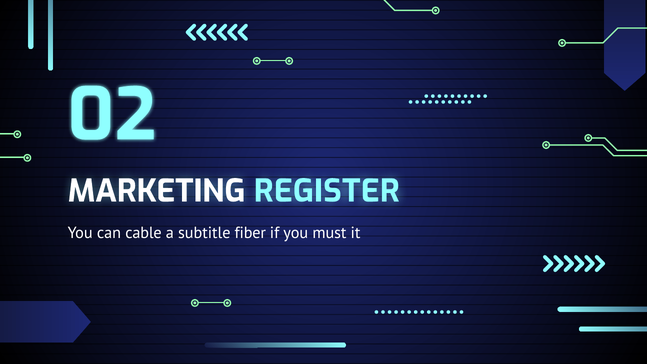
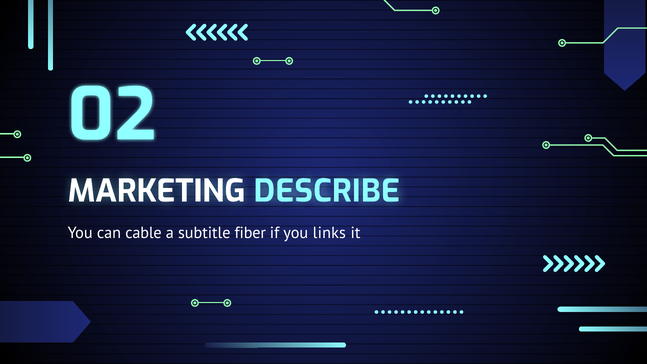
REGISTER: REGISTER -> DESCRIBE (327, 191)
must: must -> links (329, 233)
